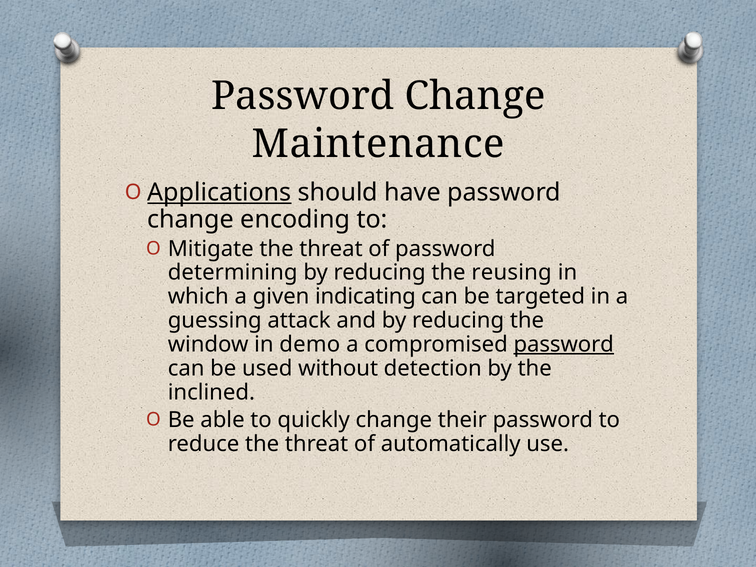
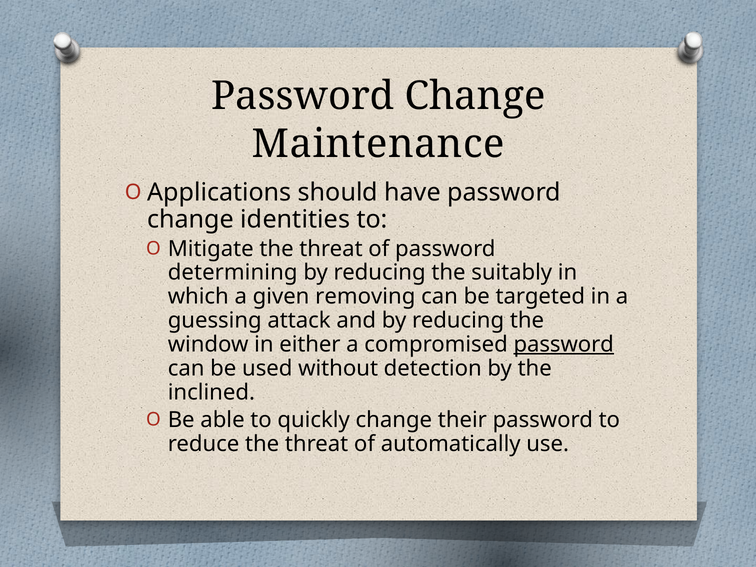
Applications underline: present -> none (219, 192)
encoding: encoding -> identities (295, 219)
reusing: reusing -> suitably (512, 273)
indicating: indicating -> removing (365, 297)
demo: demo -> either (310, 344)
